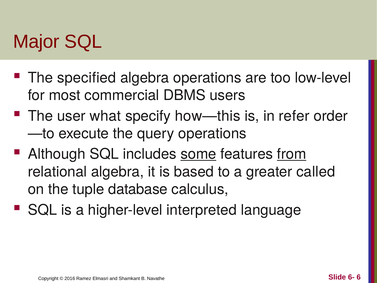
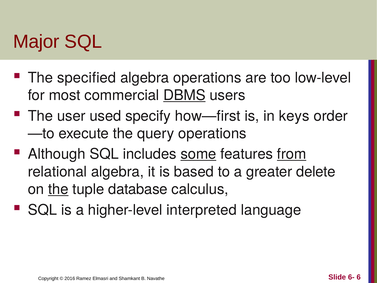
DBMS underline: none -> present (184, 95)
what: what -> used (105, 116)
how—this: how—this -> how—first (208, 116)
refer: refer -> keys (294, 116)
called: called -> delete (316, 172)
the underline: none -> present (58, 189)
